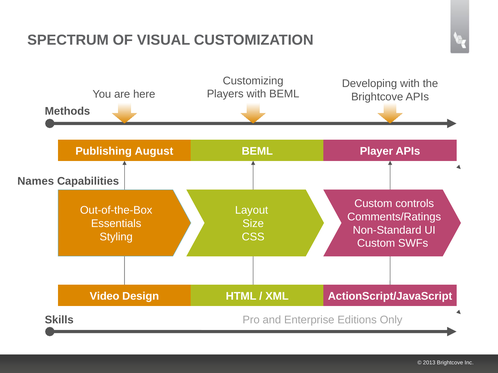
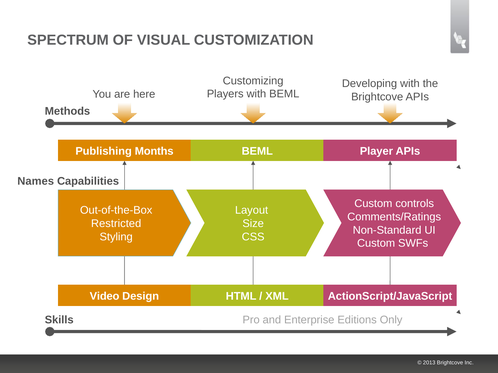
August: August -> Months (154, 151)
Essentials: Essentials -> Restricted (116, 224)
